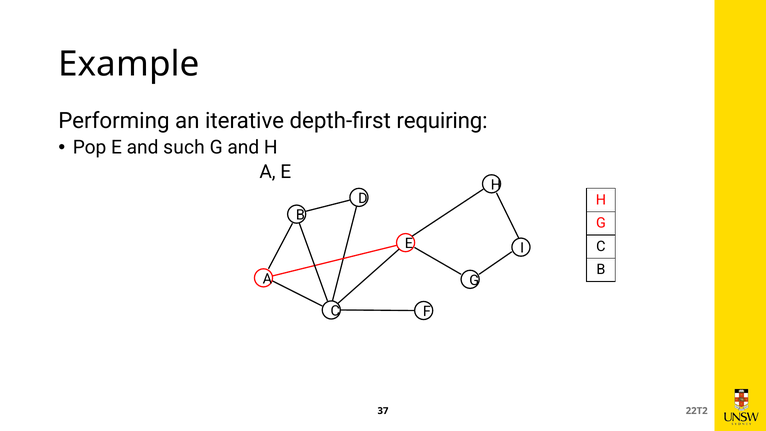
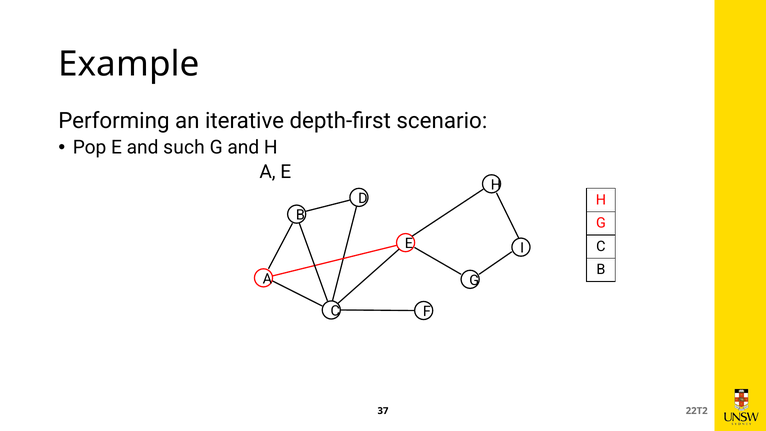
requiring: requiring -> scenario (442, 121)
